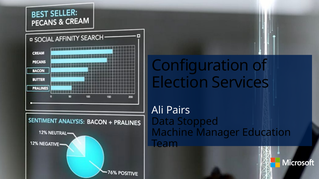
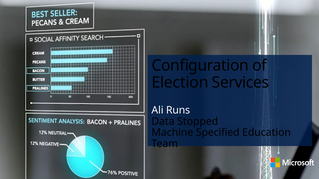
Pairs: Pairs -> Runs (178, 110)
Manager: Manager -> Specified (218, 133)
